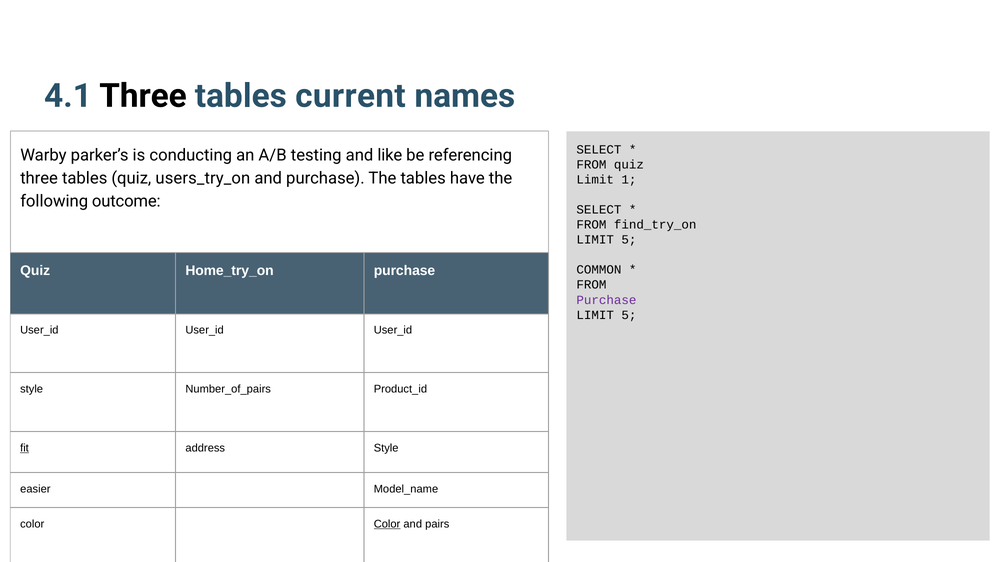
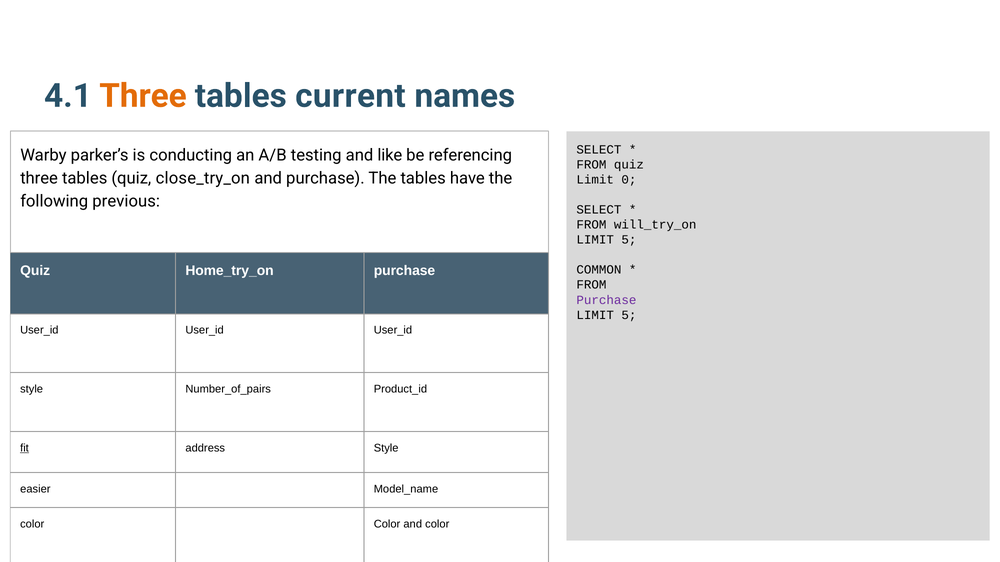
Three colour: black -> orange (143, 96)
users_try_on: users_try_on -> close_try_on (203, 178)
1: 1 -> 0 (629, 180)
outcome: outcome -> previous (126, 201)
find_try_on: find_try_on -> will_try_on (655, 225)
Color underline: present -> none (387, 525)
and pairs: pairs -> color (437, 525)
